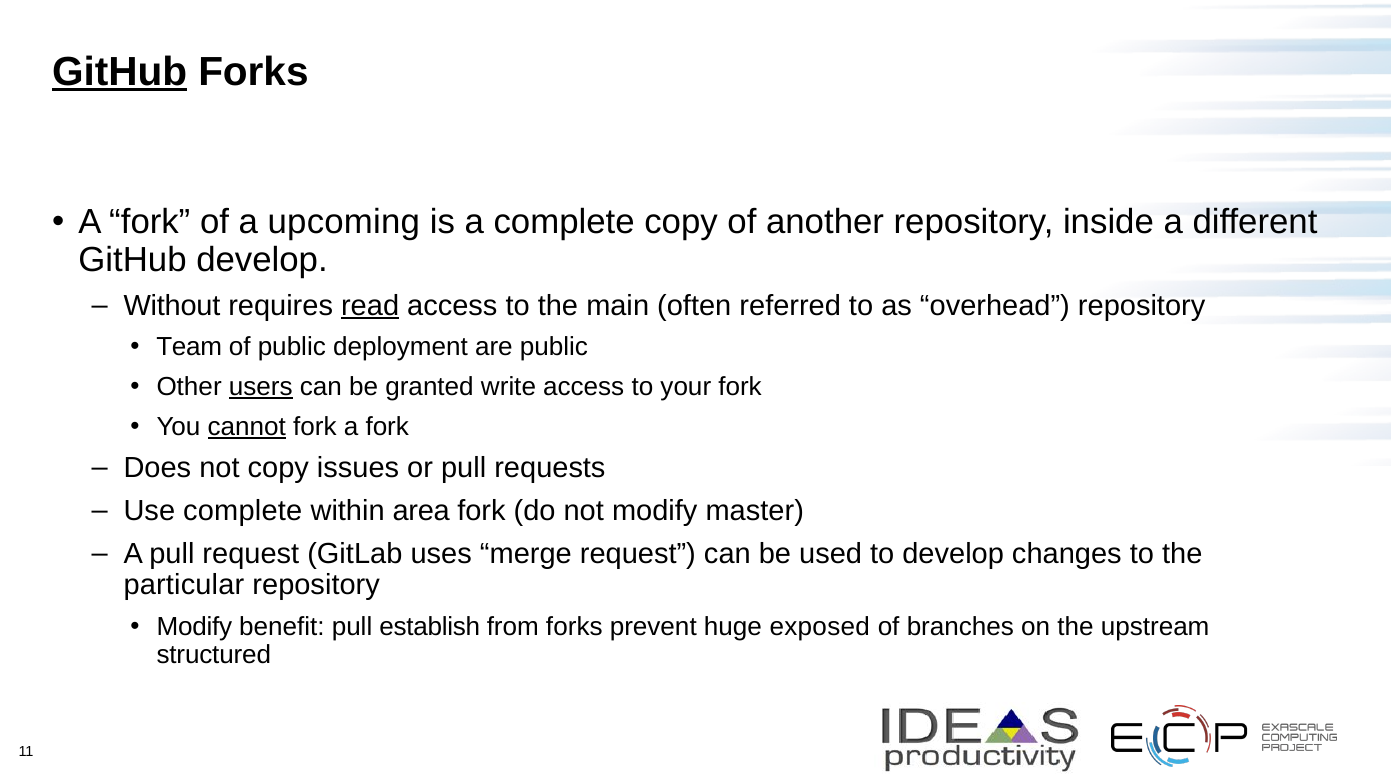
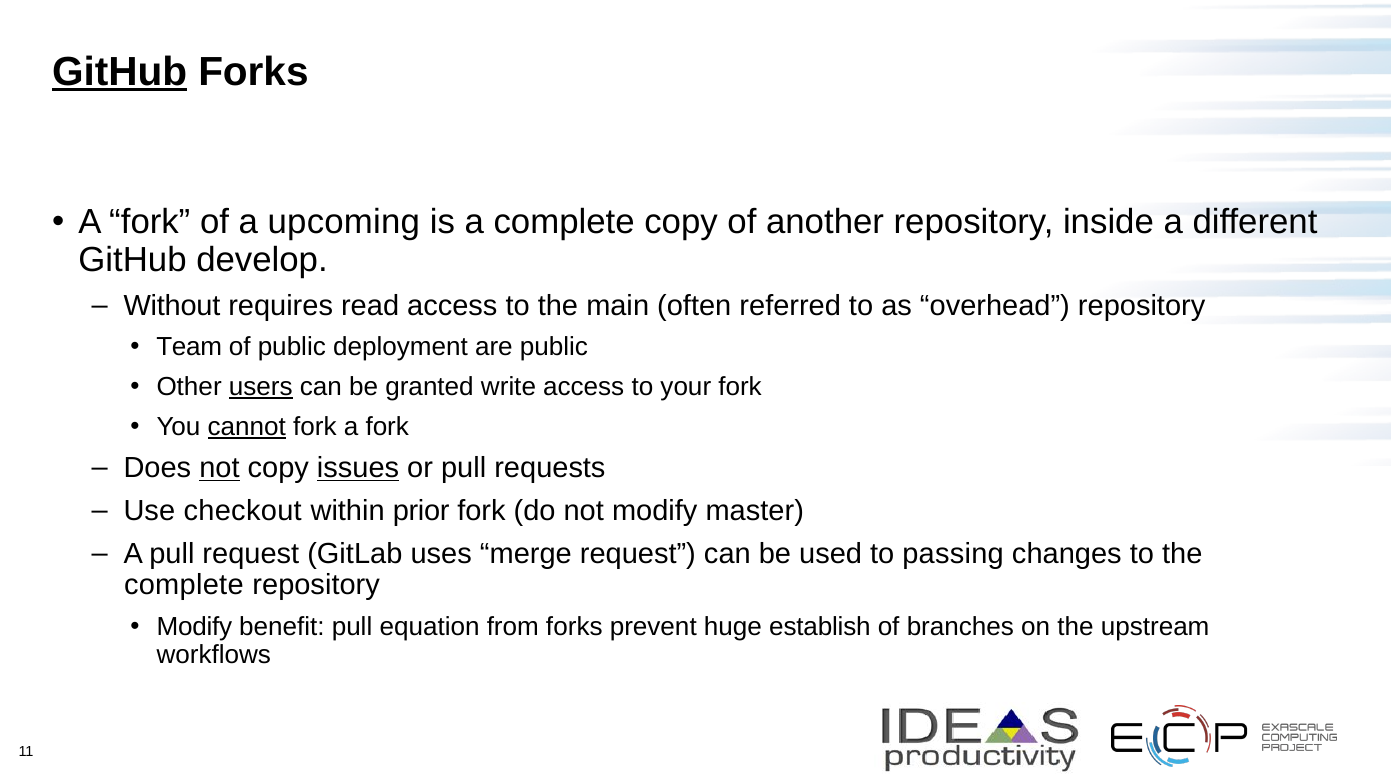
read underline: present -> none (370, 306)
not underline: none -> present (219, 468)
issues underline: none -> present (358, 468)
Use complete: complete -> checkout (243, 511)
area: area -> prior (421, 511)
to develop: develop -> passing (953, 554)
particular: particular -> complete (184, 585)
establish: establish -> equation (430, 626)
exposed: exposed -> establish (820, 626)
structured: structured -> workflows (214, 654)
